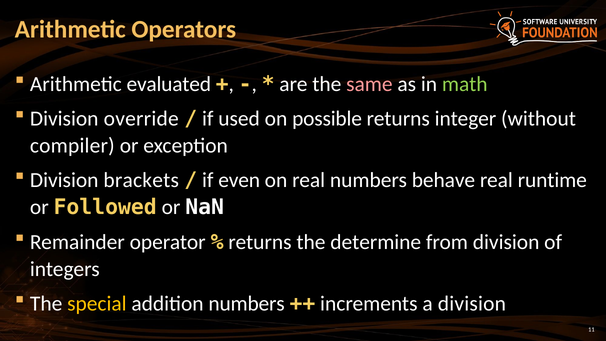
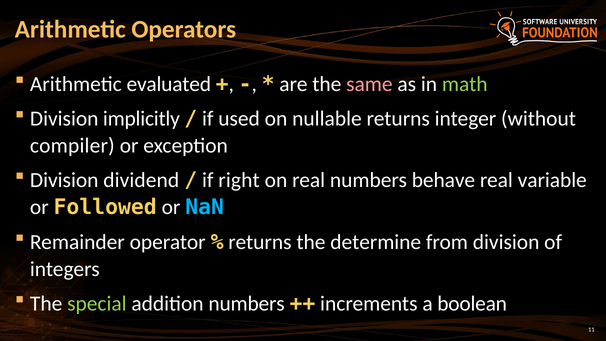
override: override -> implicitly (141, 119)
possible: possible -> nullable (327, 119)
brackets: brackets -> dividend (141, 180)
even: even -> right (239, 180)
runtime: runtime -> variable (552, 180)
NaN colour: white -> light blue (205, 207)
special colour: yellow -> light green (97, 304)
a division: division -> boolean (472, 304)
